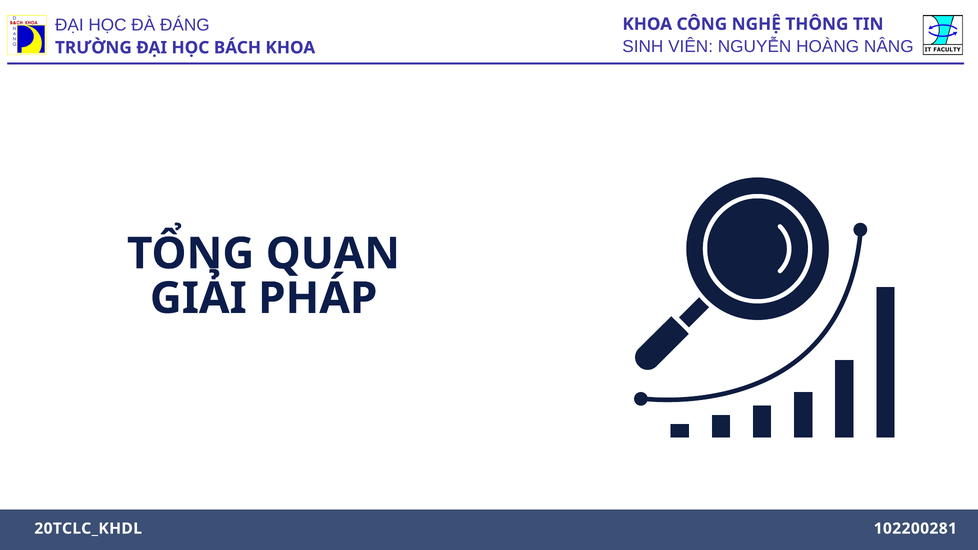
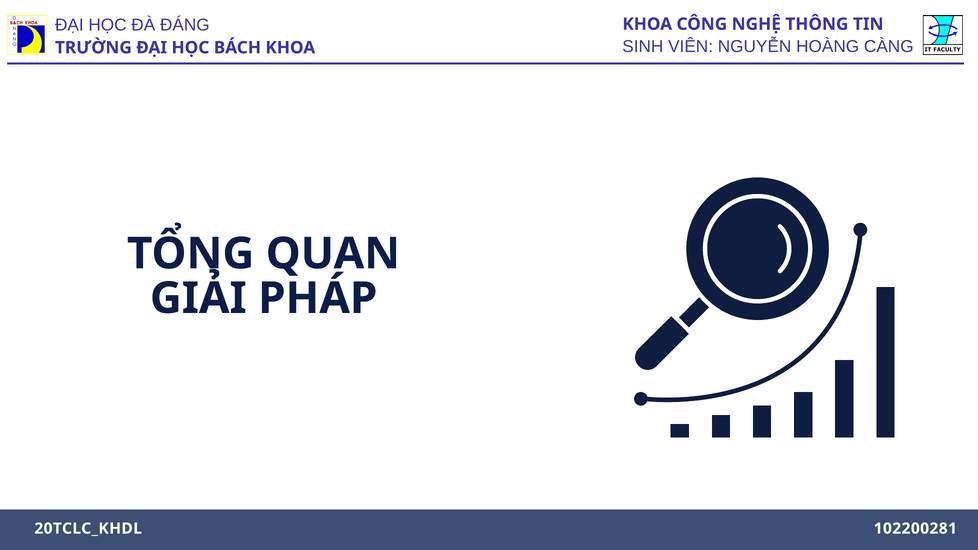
NÂNG: NÂNG -> CÀNG (889, 47)
